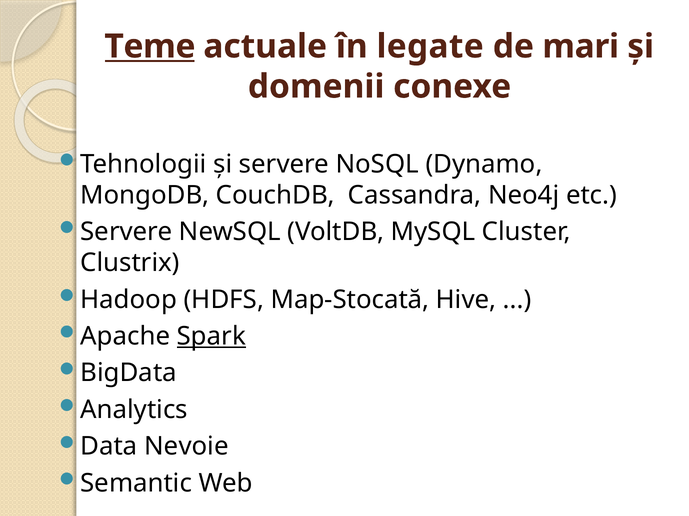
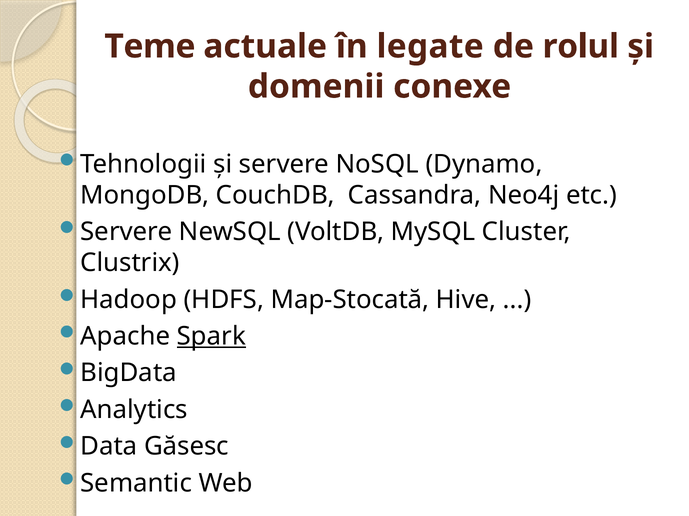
Teme underline: present -> none (150, 47)
mari: mari -> rolul (581, 47)
Nevoie: Nevoie -> Găsesc (187, 447)
